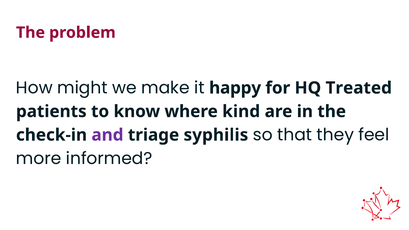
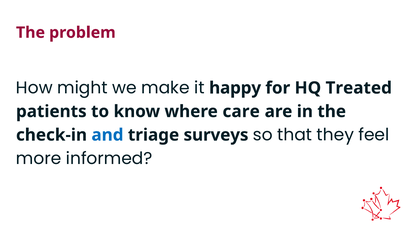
kind: kind -> care (241, 111)
and colour: purple -> blue (107, 135)
syphilis: syphilis -> surveys (216, 135)
